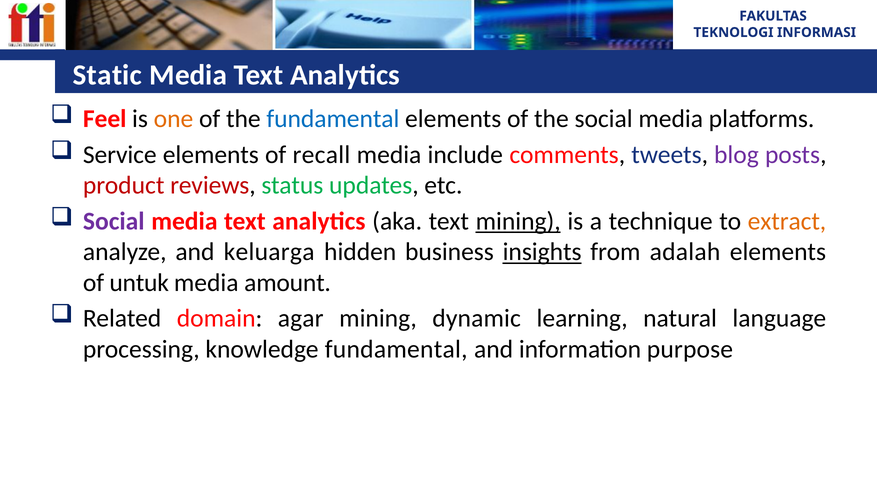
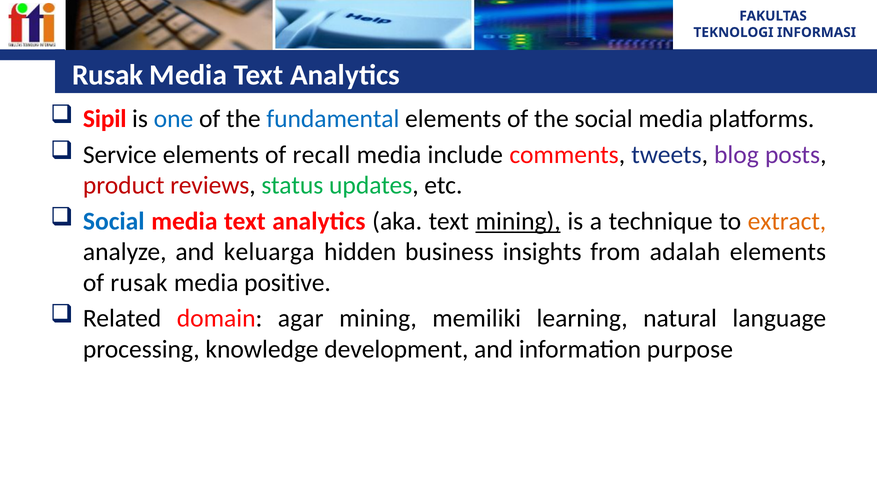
Static: Static -> Rusak (108, 75)
Feel: Feel -> Sipil (105, 119)
one colour: orange -> blue (173, 119)
Social colour: purple -> blue (114, 221)
insights underline: present -> none (542, 252)
of untuk: untuk -> rusak (139, 283)
amount: amount -> positive (288, 283)
dynamic: dynamic -> memiliki (477, 319)
knowledge fundamental: fundamental -> development (396, 349)
